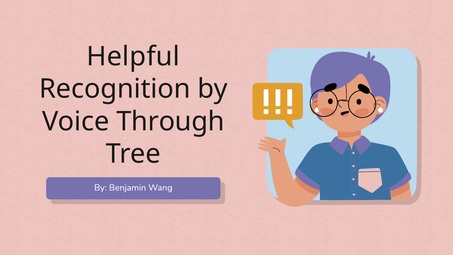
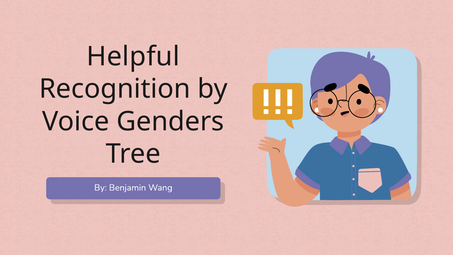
Through: Through -> Genders (170, 121)
